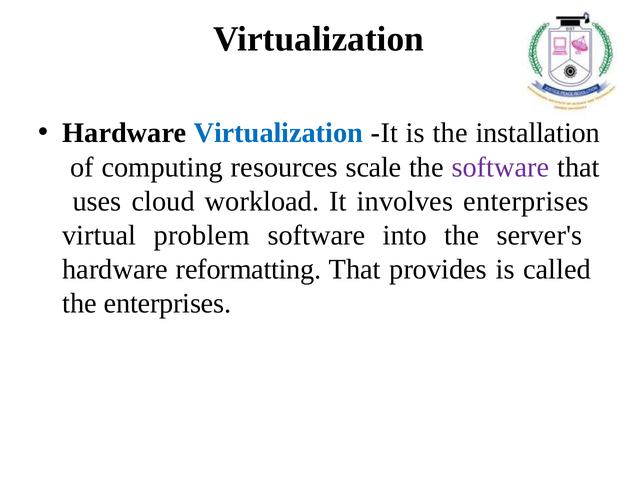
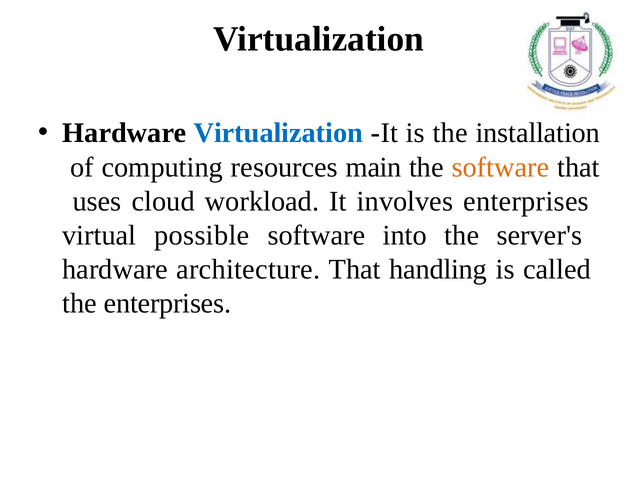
scale: scale -> main (374, 167)
software colour: purple -> orange (500, 167)
problem: problem -> possible (202, 235)
reformatting: reformatting -> architecture (248, 269)
provides: provides -> handling (438, 269)
